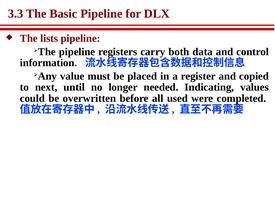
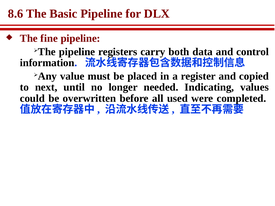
3.3: 3.3 -> 8.6 (16, 14)
lists: lists -> fine (49, 38)
